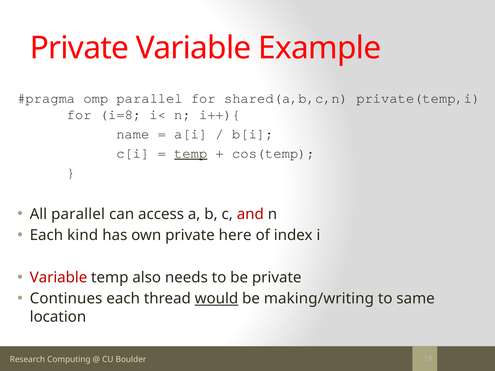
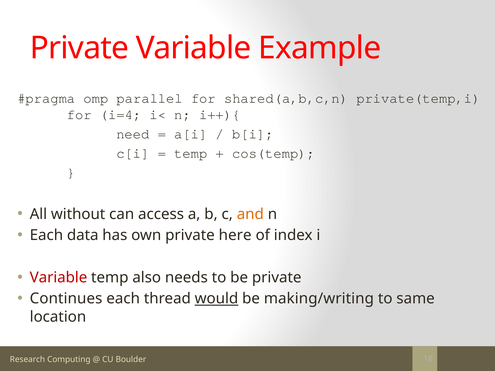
i=8: i=8 -> i=4 (121, 115)
name: name -> need (133, 134)
temp underline: present -> none (191, 153)
All parallel: parallel -> without (78, 214)
and colour: red -> orange (250, 214)
kind: kind -> data (83, 235)
